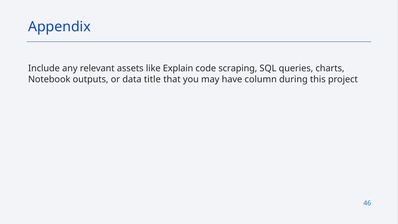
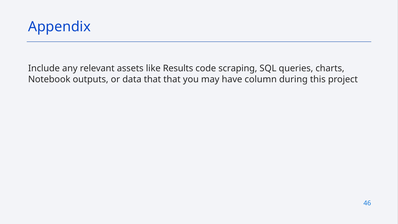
Explain: Explain -> Results (178, 68)
data title: title -> that (152, 79)
